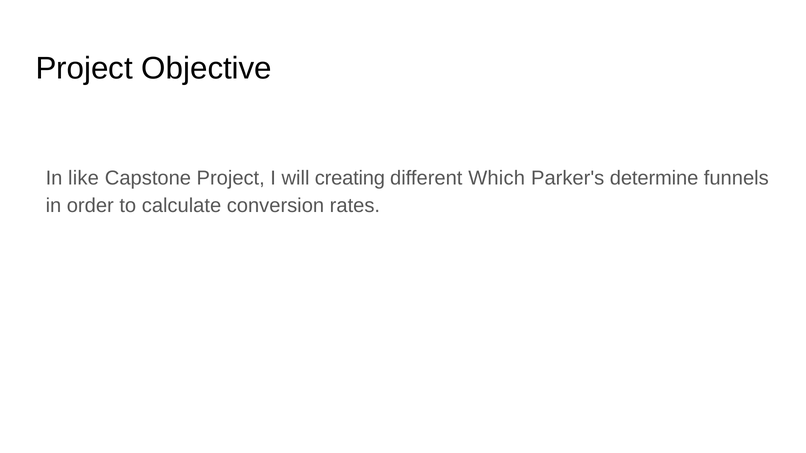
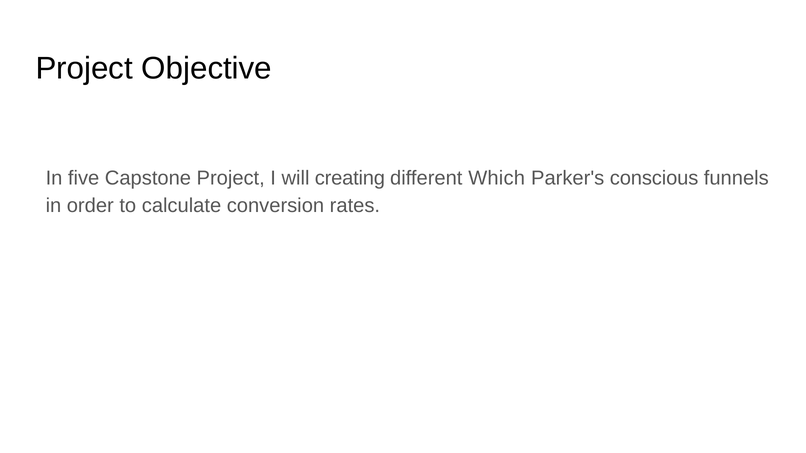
like: like -> five (84, 178)
determine: determine -> conscious (654, 178)
